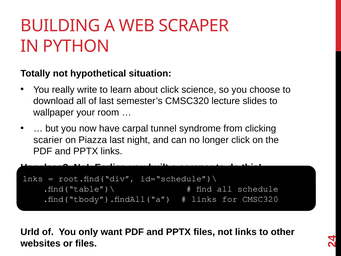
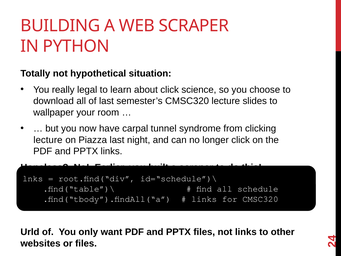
write: write -> legal (87, 90)
scarier: scarier -> lecture (48, 140)
